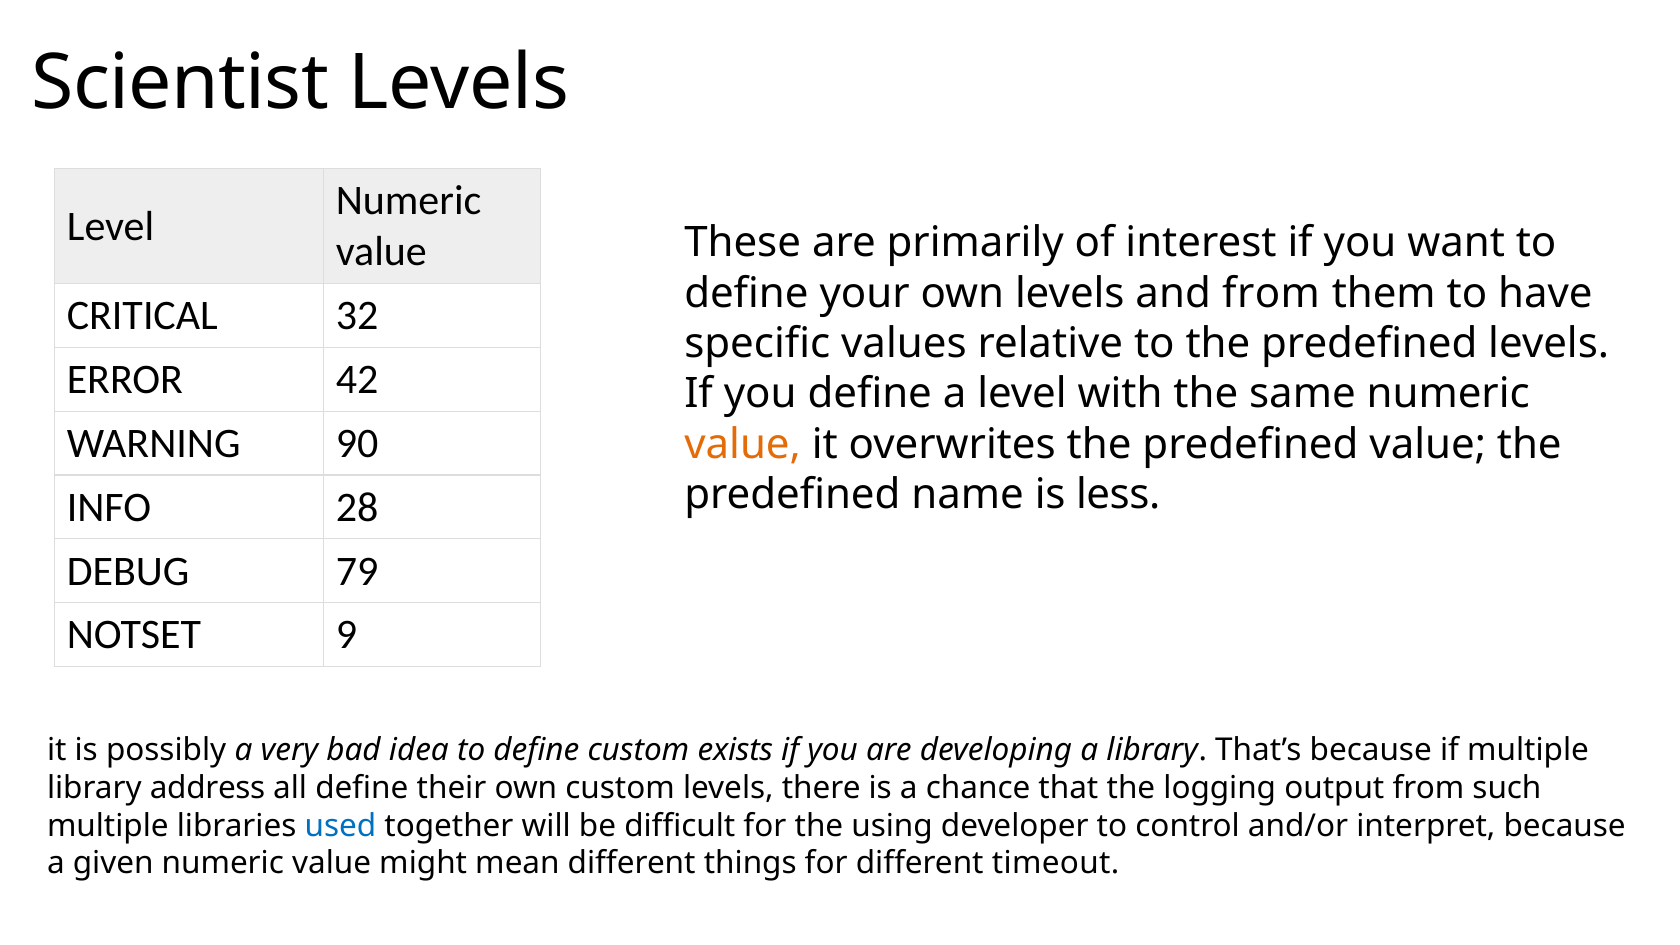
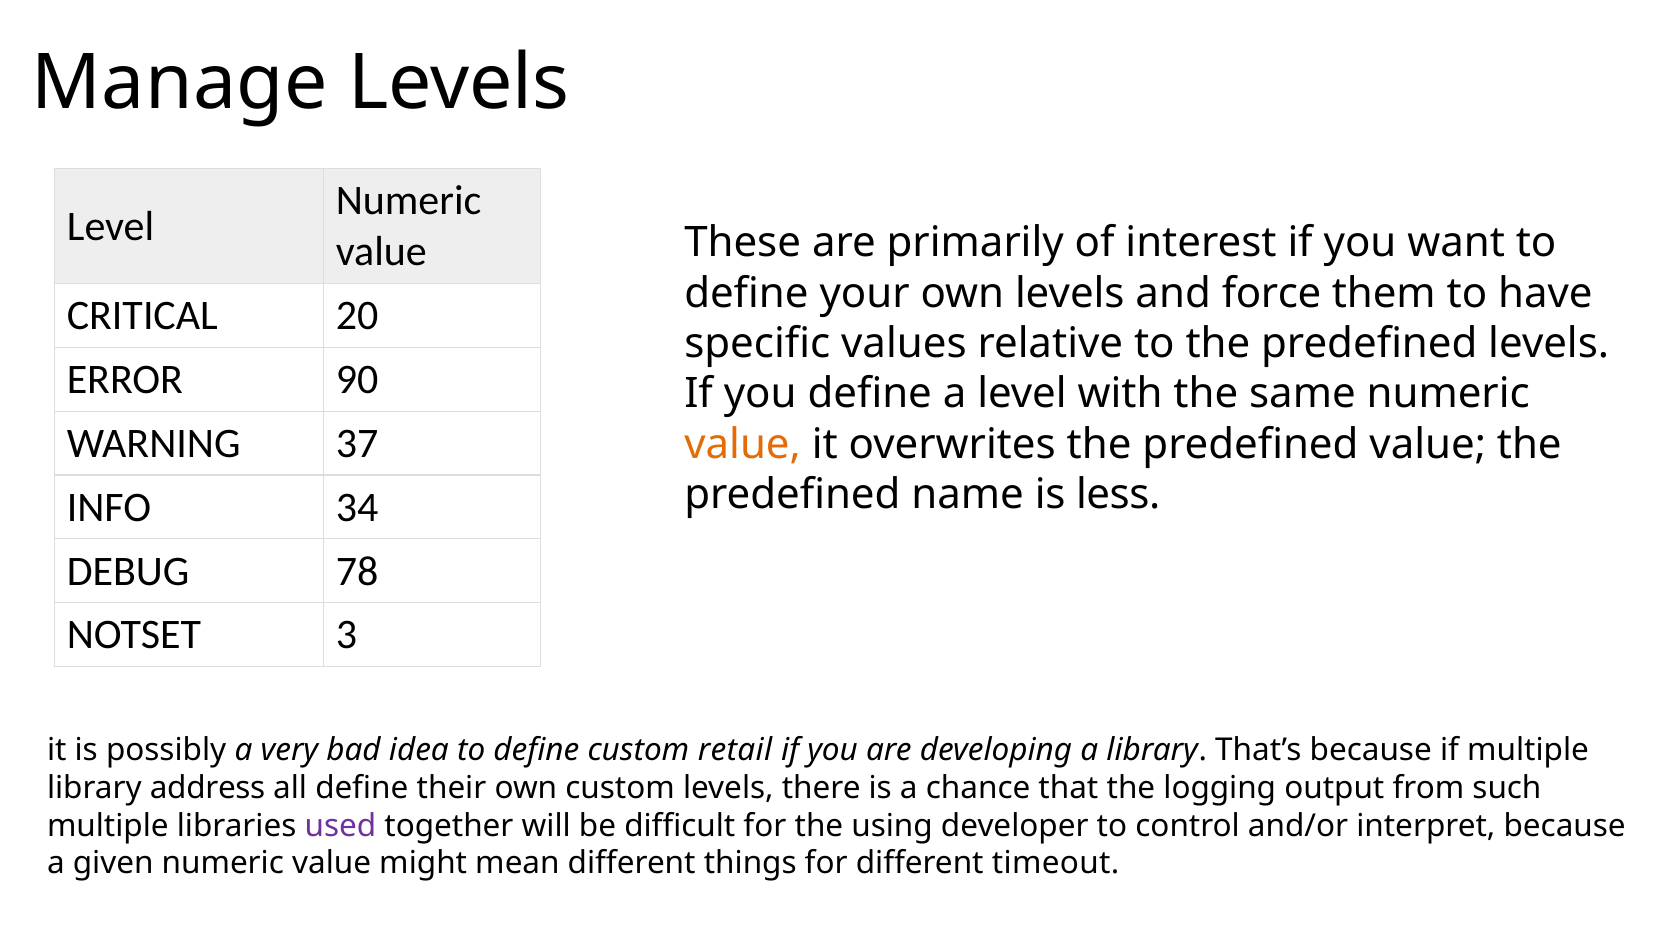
Scientist: Scientist -> Manage (180, 83)
and from: from -> force (1272, 293)
32: 32 -> 20 (357, 316)
42: 42 -> 90 (357, 380)
90: 90 -> 37 (357, 443)
28: 28 -> 34 (357, 507)
79: 79 -> 78 (357, 571)
9: 9 -> 3 (346, 635)
exists: exists -> retail (735, 750)
used colour: blue -> purple (340, 826)
